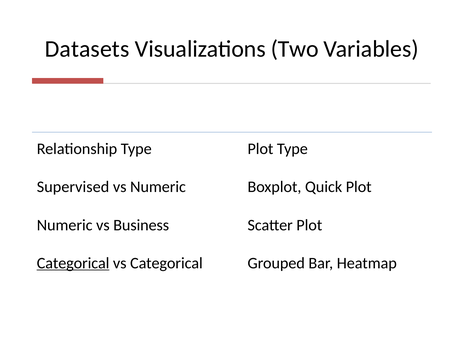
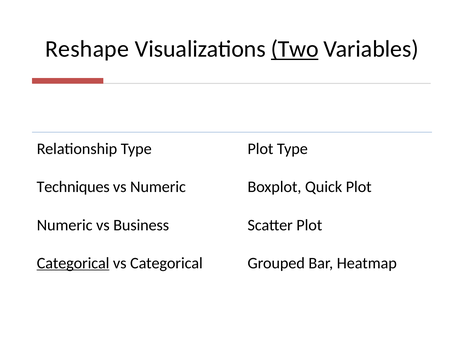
Datasets: Datasets -> Reshape (87, 49)
Two underline: none -> present (295, 49)
Supervised: Supervised -> Techniques (73, 187)
